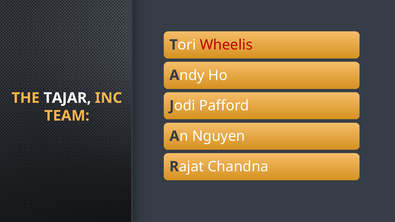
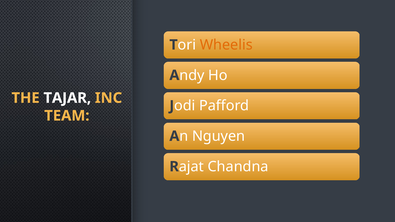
Wheelis colour: red -> orange (226, 45)
